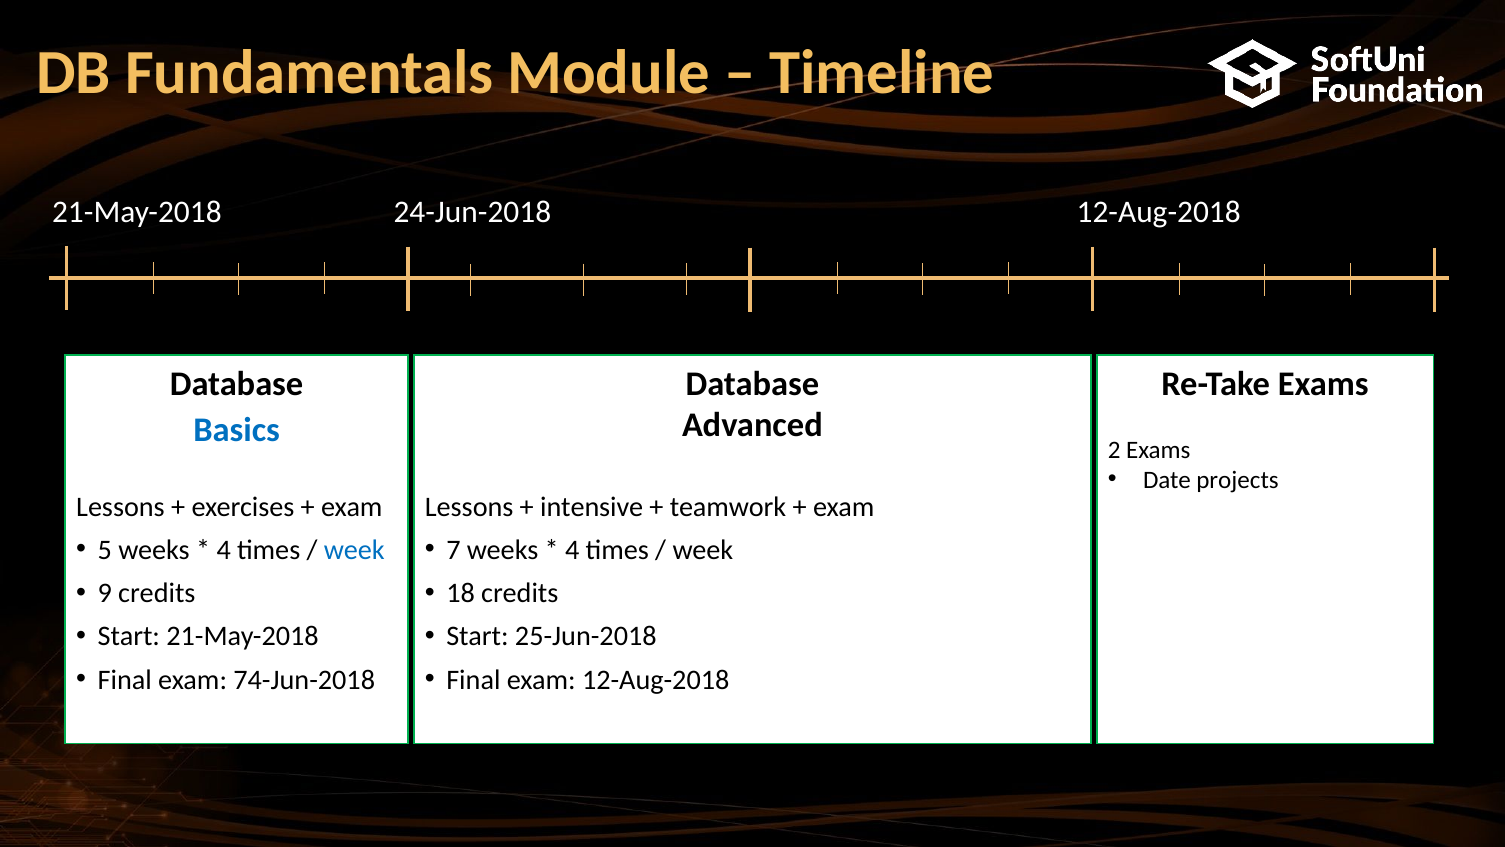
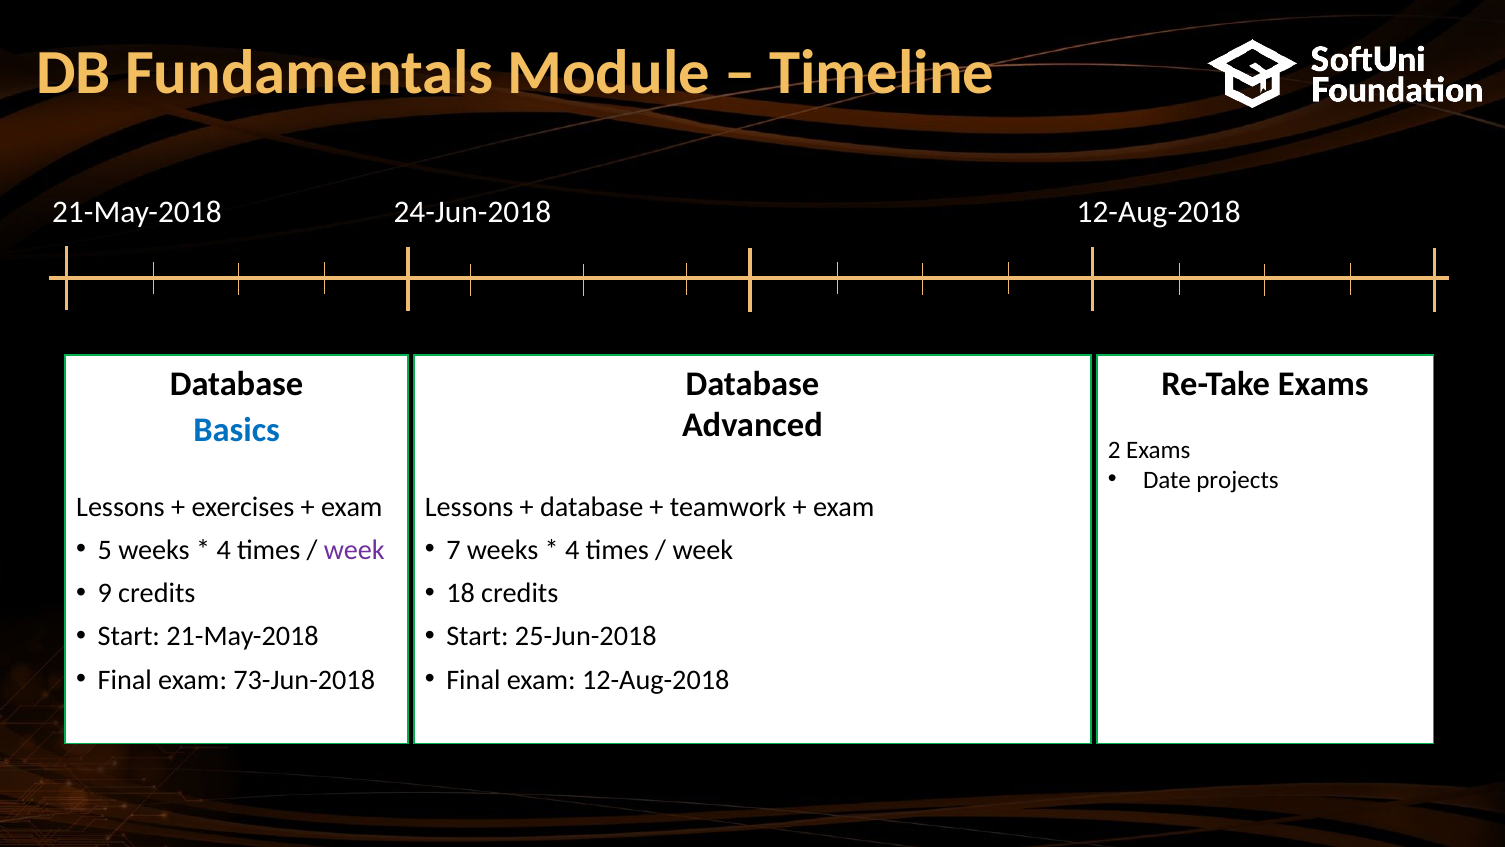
intensive: intensive -> database (592, 507)
week colour: blue -> purple (354, 550)
74-Jun-2018: 74-Jun-2018 -> 73-Jun-2018 (304, 680)
